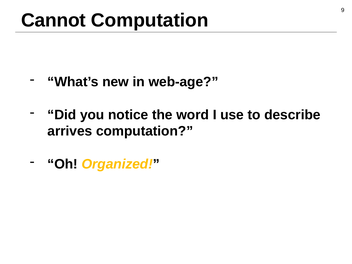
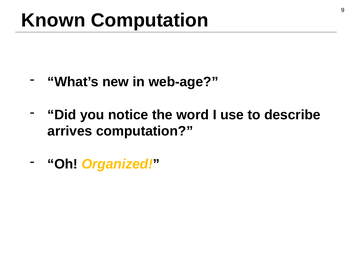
Cannot: Cannot -> Known (53, 20)
